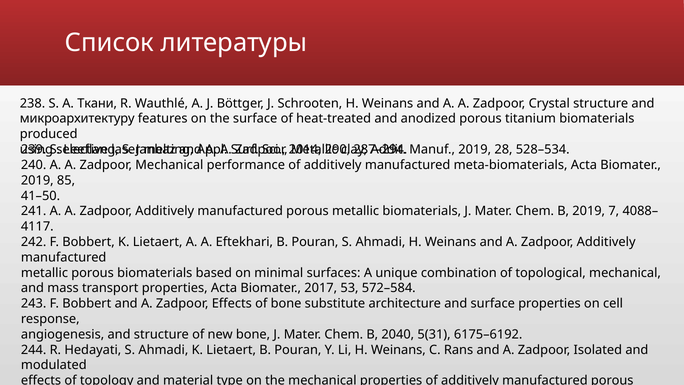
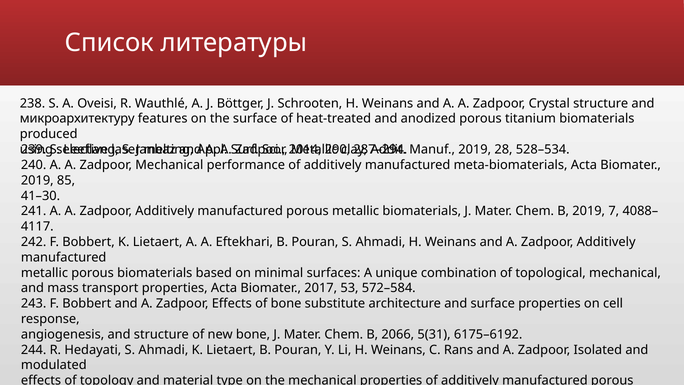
Ткани: Ткани -> Oveisi (97, 103)
41–50: 41–50 -> 41–30 (41, 196)
2040: 2040 -> 2066 (398, 334)
